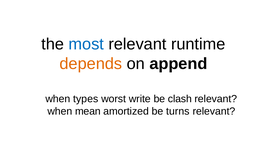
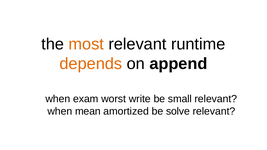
most colour: blue -> orange (86, 44)
types: types -> exam (86, 99)
clash: clash -> small (180, 99)
turns: turns -> solve (178, 111)
